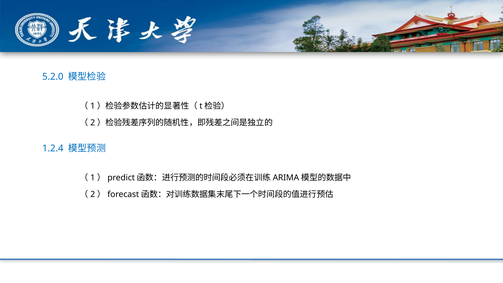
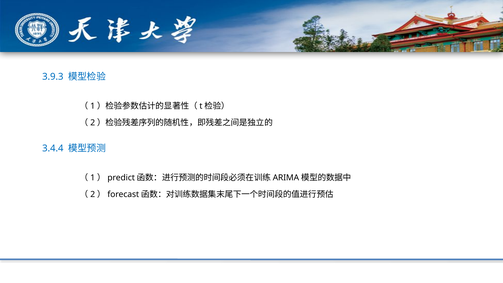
5.2.0: 5.2.0 -> 3.9.3 (53, 77)
1.2.4: 1.2.4 -> 3.4.4 (53, 148)
